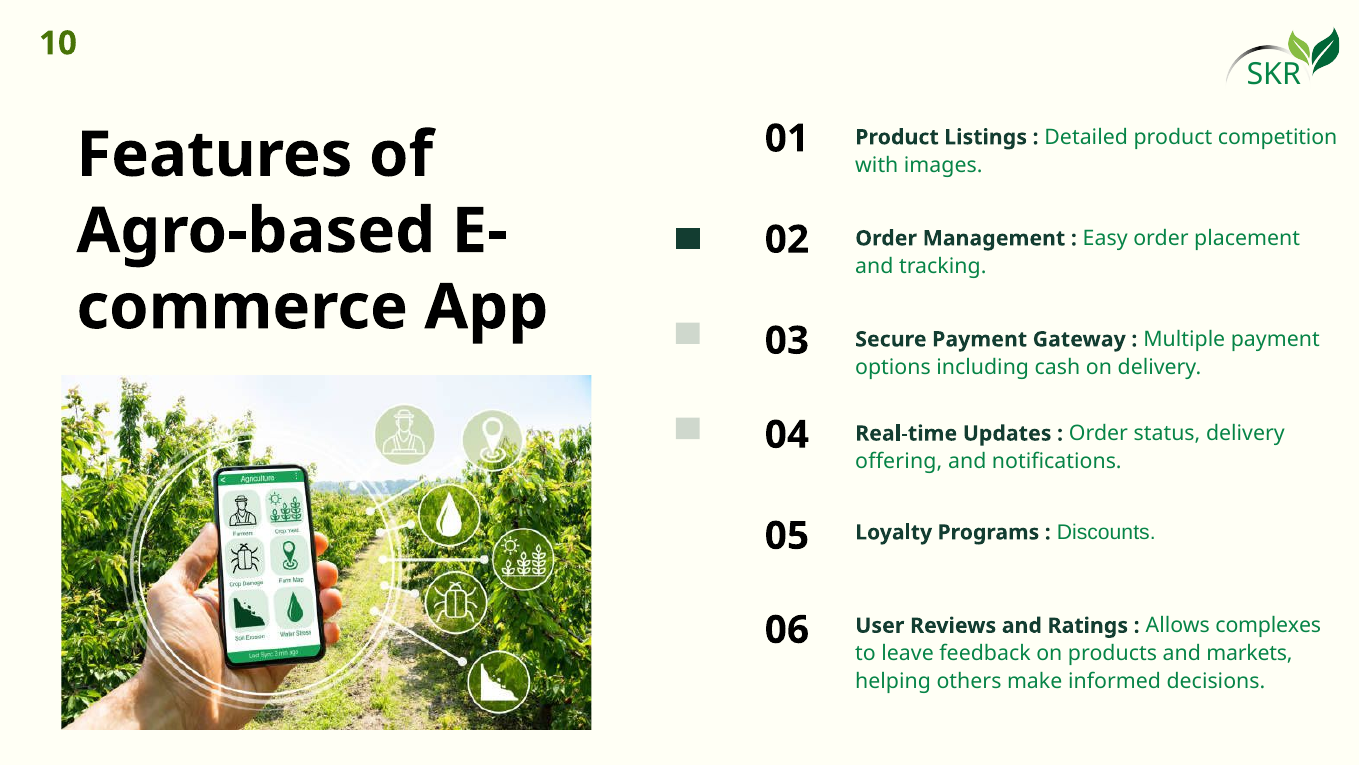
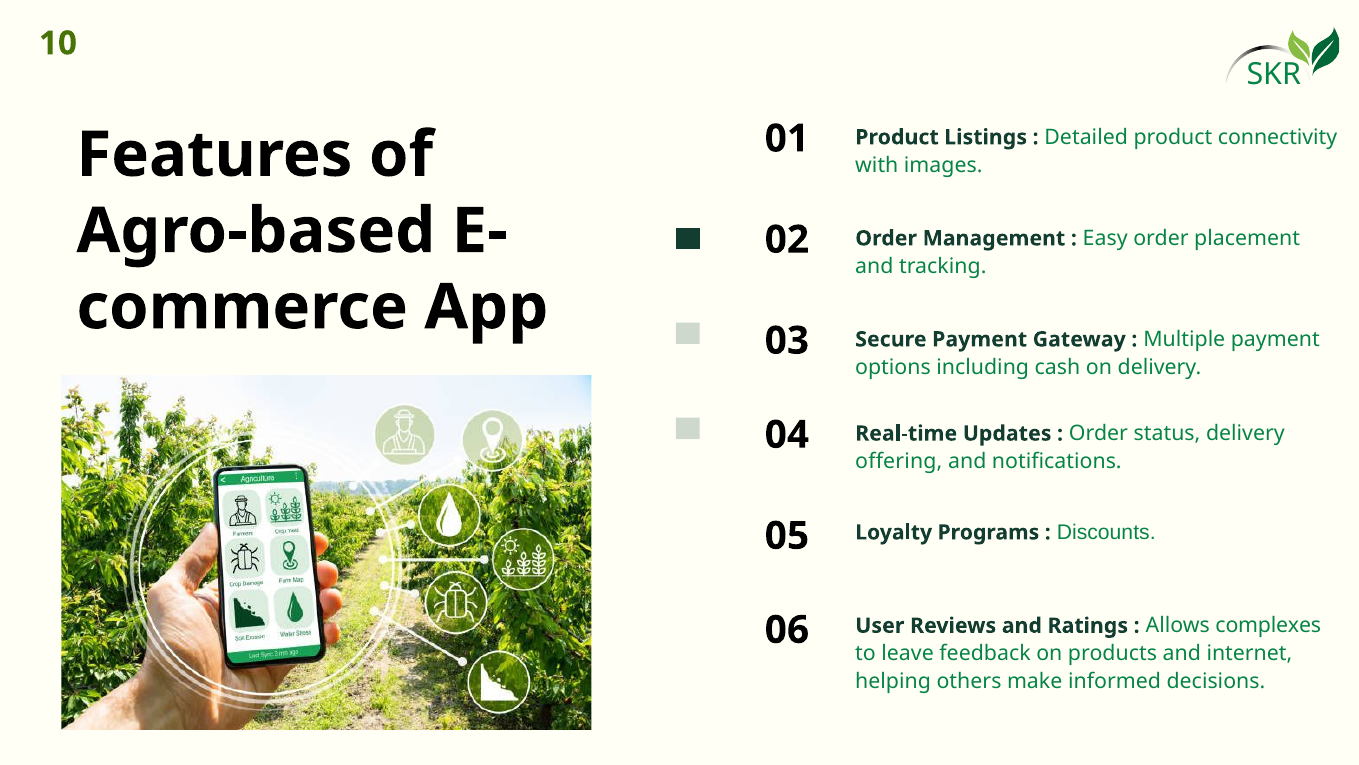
competition: competition -> connectivity (1278, 137)
markets: markets -> internet (1249, 653)
